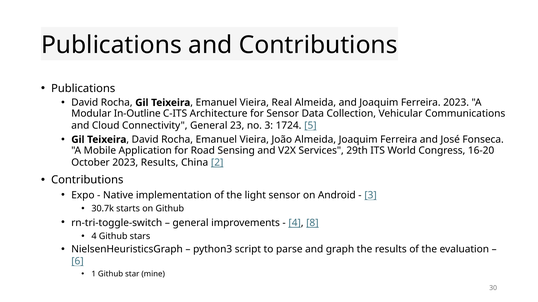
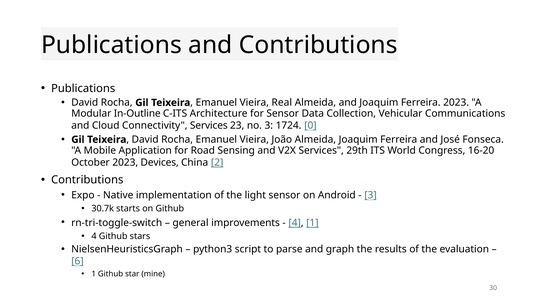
Connectivity General: General -> Services (209, 126)
5: 5 -> 0 (310, 126)
2023 Results: Results -> Devices (160, 163)
4 8: 8 -> 1 (312, 223)
